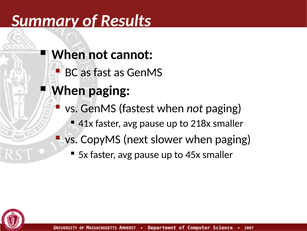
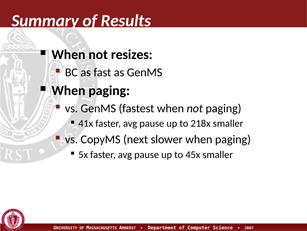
cannot: cannot -> resizes (132, 54)
